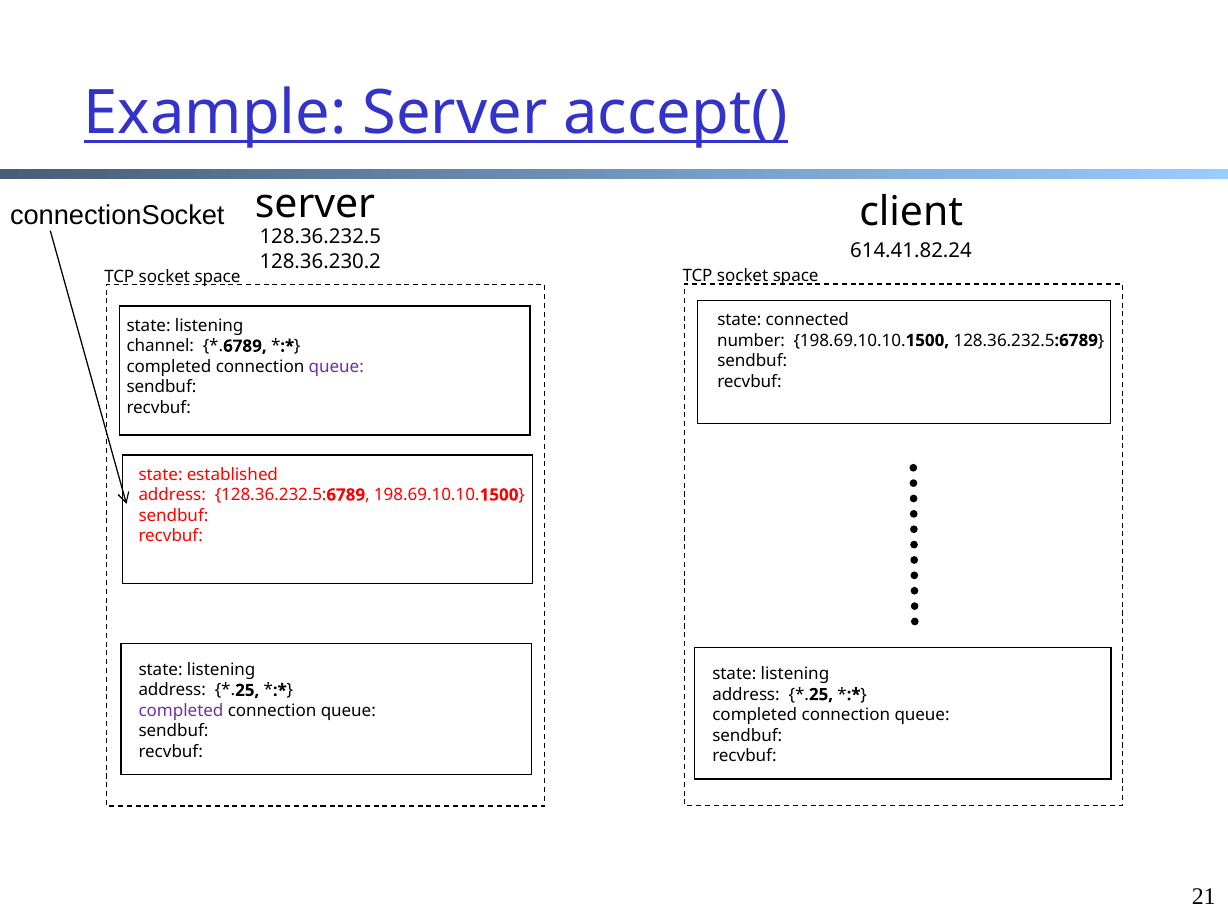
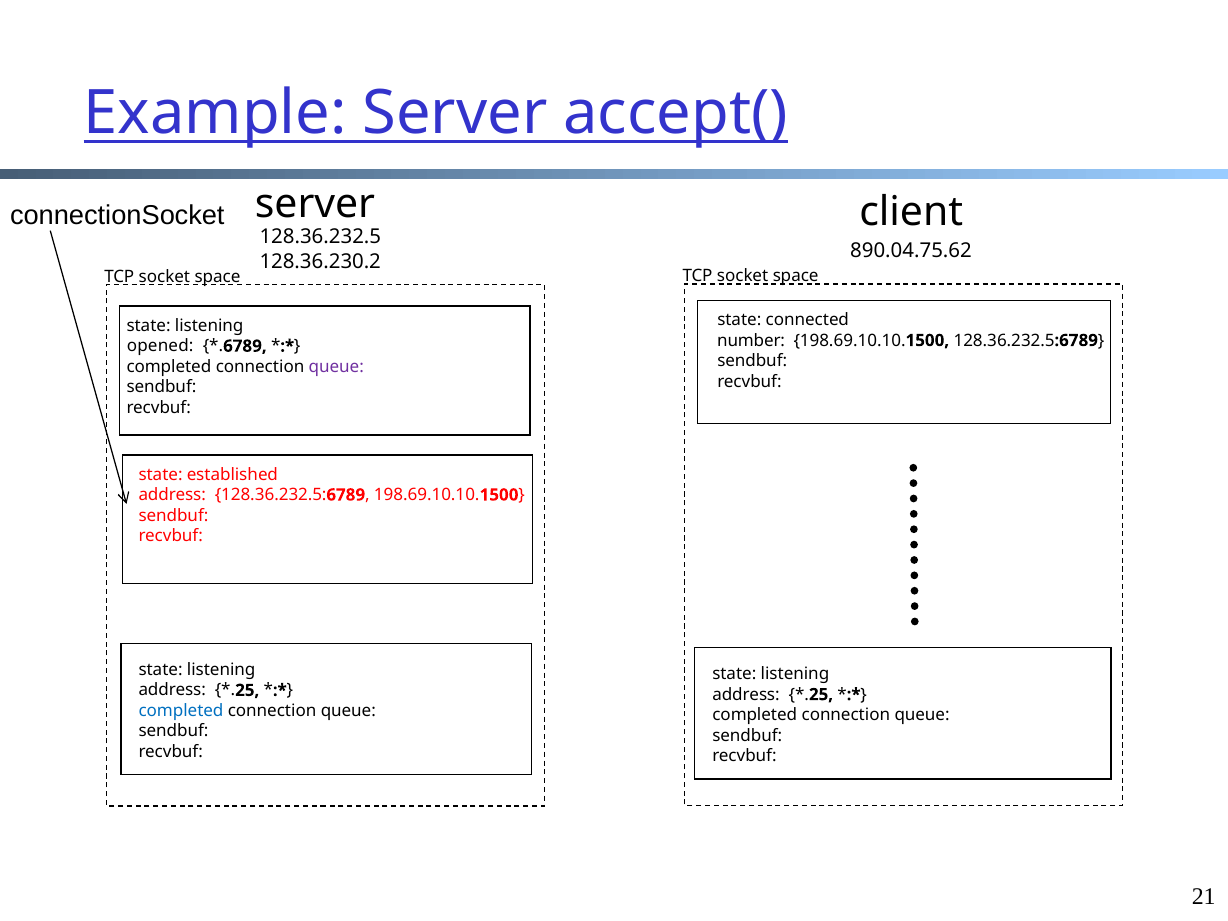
614.41.82.24: 614.41.82.24 -> 890.04.75.62 (911, 250)
channel: channel -> opened (160, 346)
completed colour: purple -> blue (181, 711)
